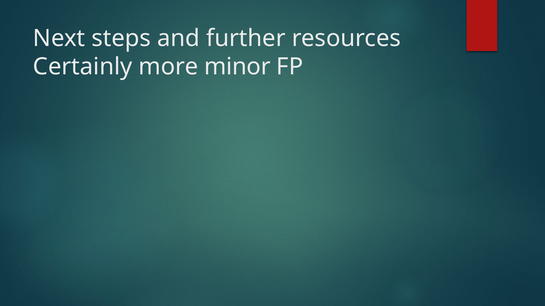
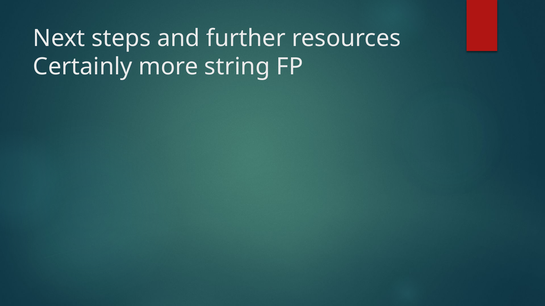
minor: minor -> string (237, 67)
